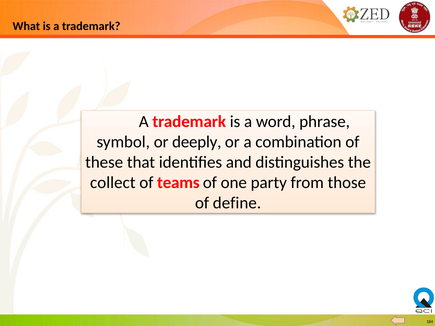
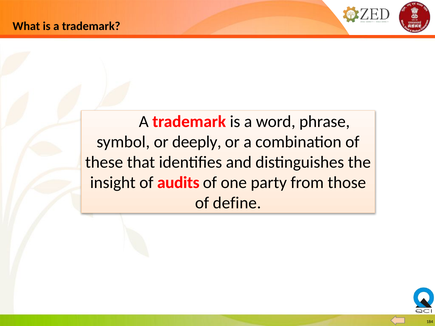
collect: collect -> insight (113, 183)
teams: teams -> audits (178, 183)
